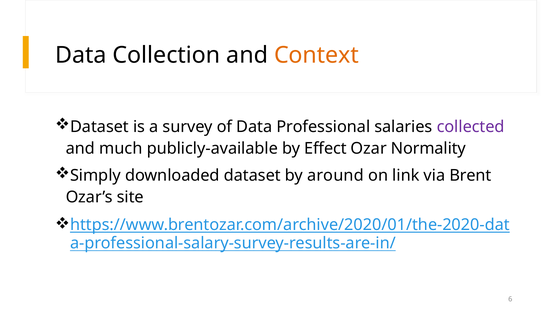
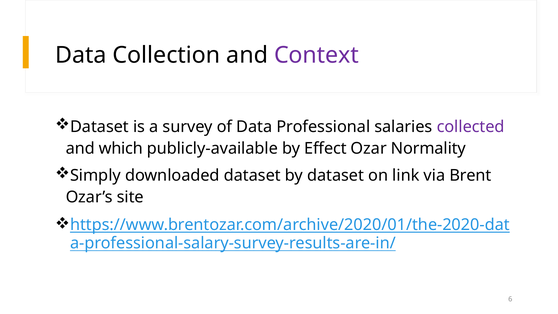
Context colour: orange -> purple (316, 55)
much: much -> which (121, 148)
by around: around -> dataset (336, 176)
